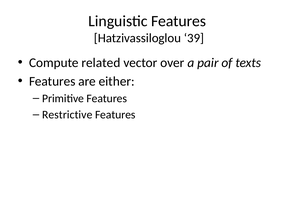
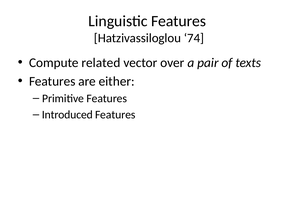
39: 39 -> 74 (194, 38)
Restrictive: Restrictive -> Introduced (67, 114)
